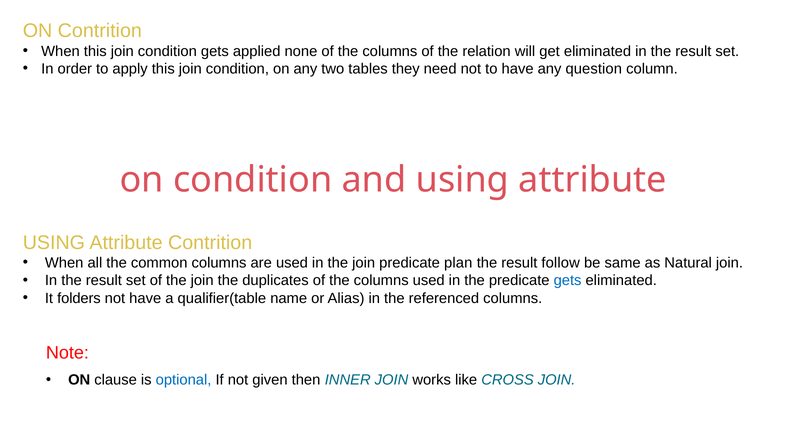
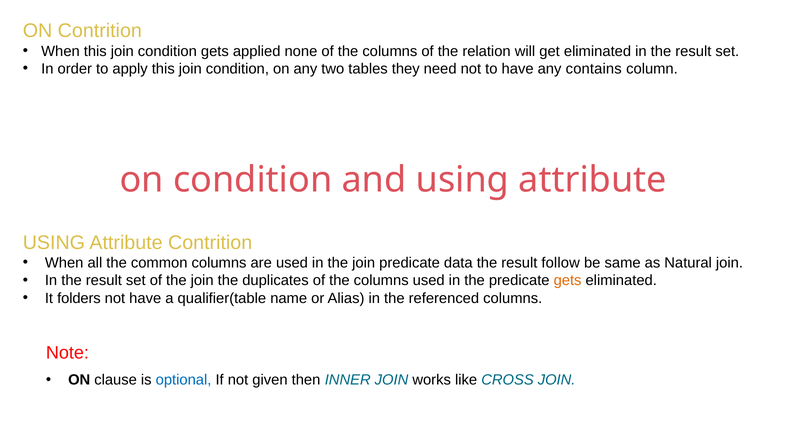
question: question -> contains (594, 69)
plan: plan -> data (458, 263)
gets colour: blue -> orange (568, 280)
